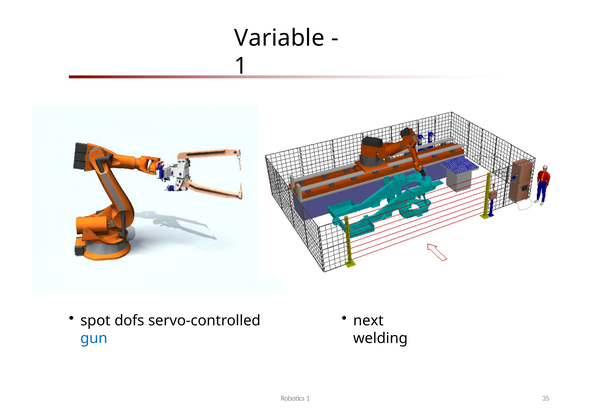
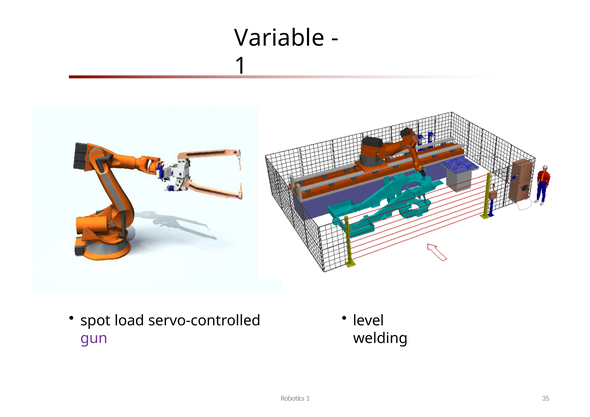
dofs: dofs -> load (129, 321)
next: next -> level (368, 321)
gun colour: blue -> purple (94, 338)
